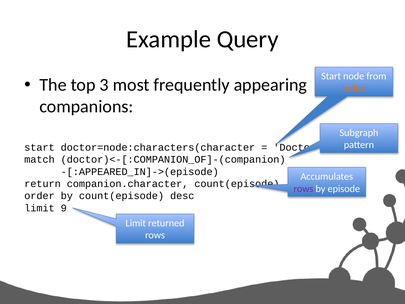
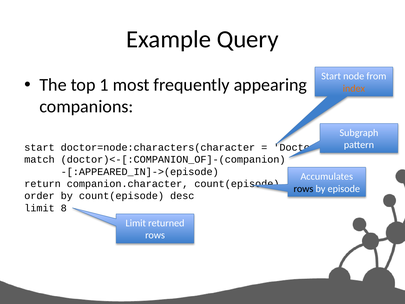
3: 3 -> 1 (104, 85)
rows colour: purple -> black (303, 189)
9: 9 -> 8 (64, 208)
